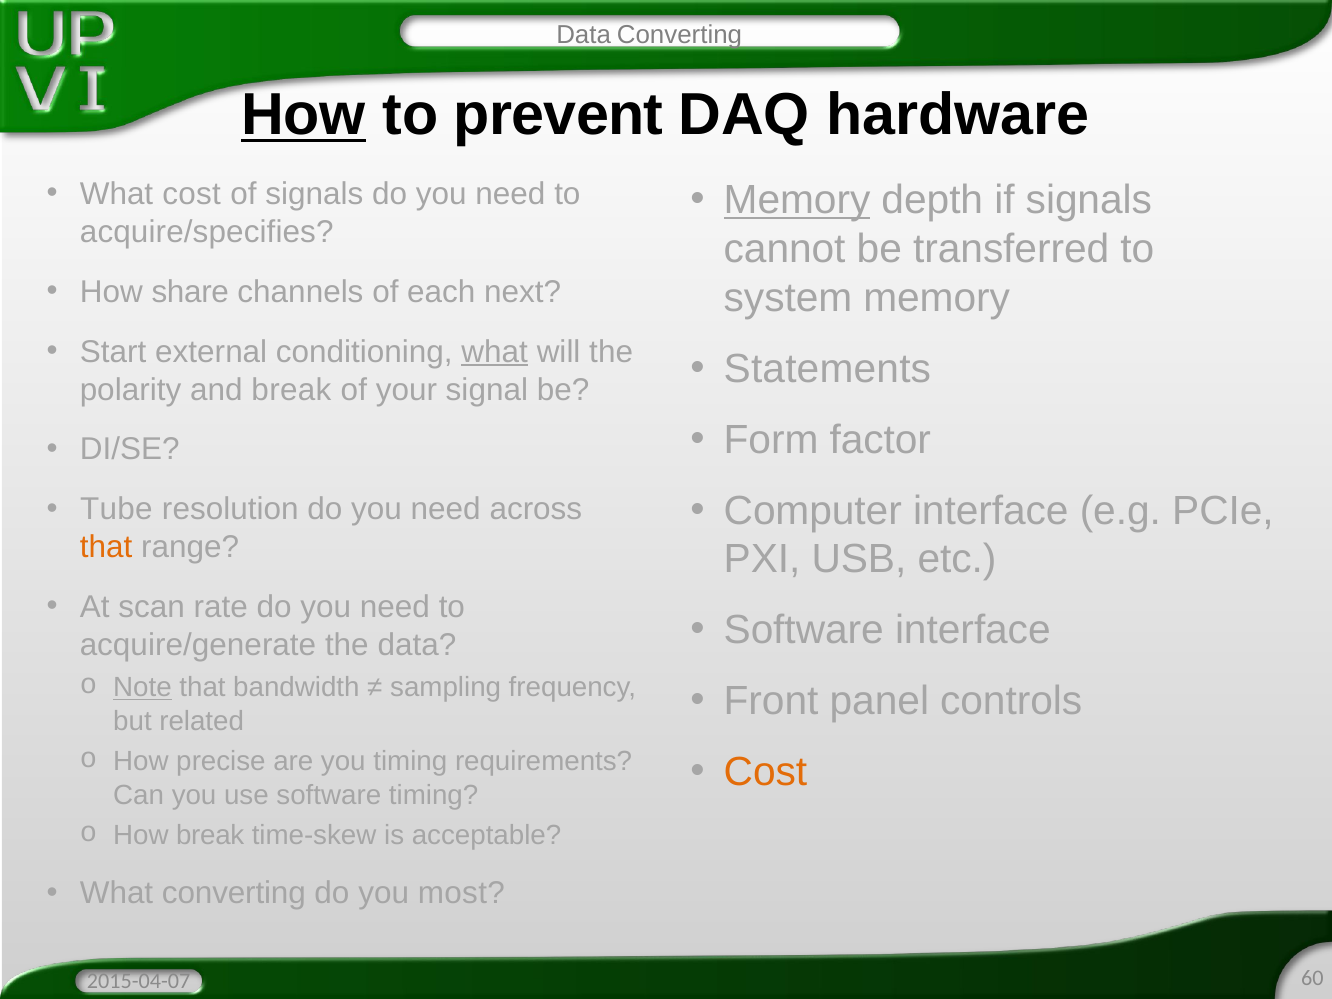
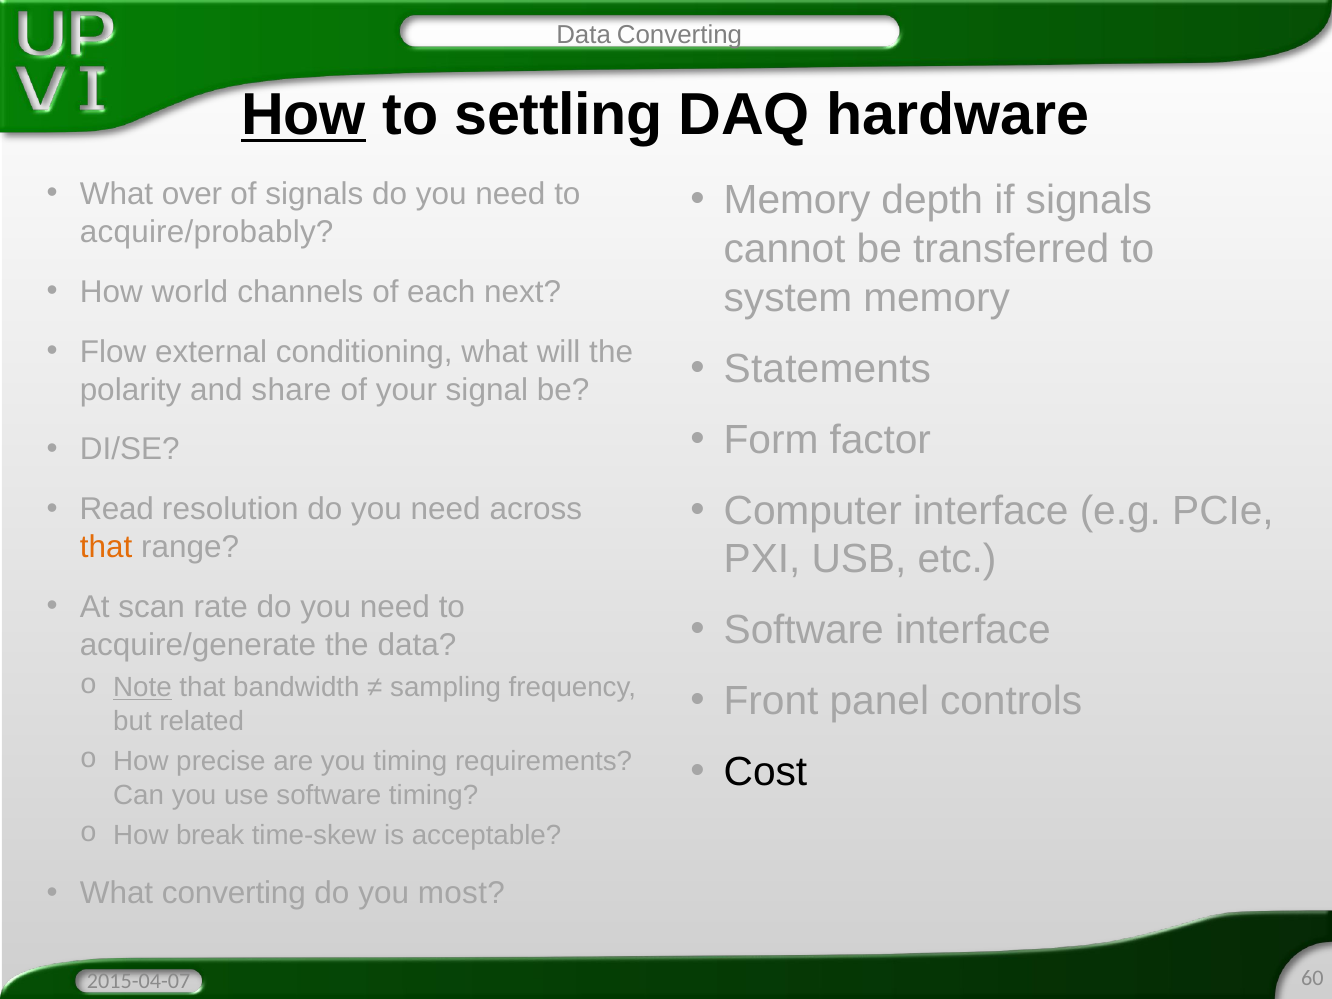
prevent: prevent -> settling (558, 115)
What cost: cost -> over (192, 194)
Memory underline: present -> none (797, 200)
acquire/specifies: acquire/specifies -> acquire/probably (207, 232)
share: share -> world (190, 292)
Start: Start -> Flow (113, 352)
what underline: present -> none (495, 352)
and break: break -> share (291, 390)
Tube: Tube -> Read (117, 510)
Cost colour: orange -> black (765, 772)
